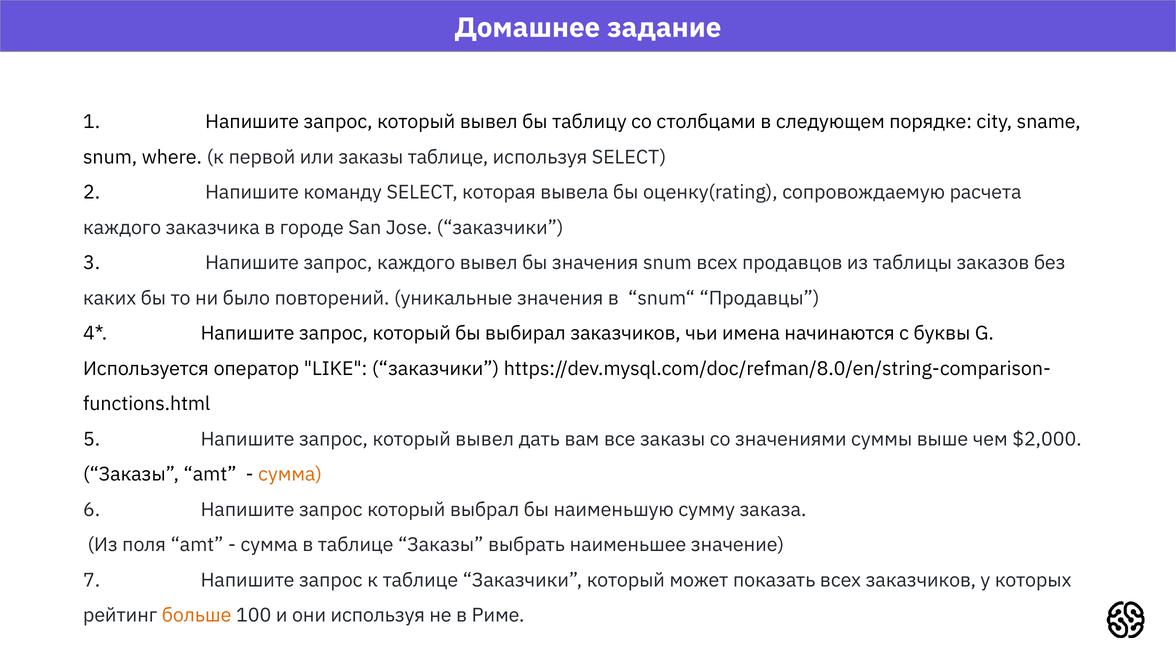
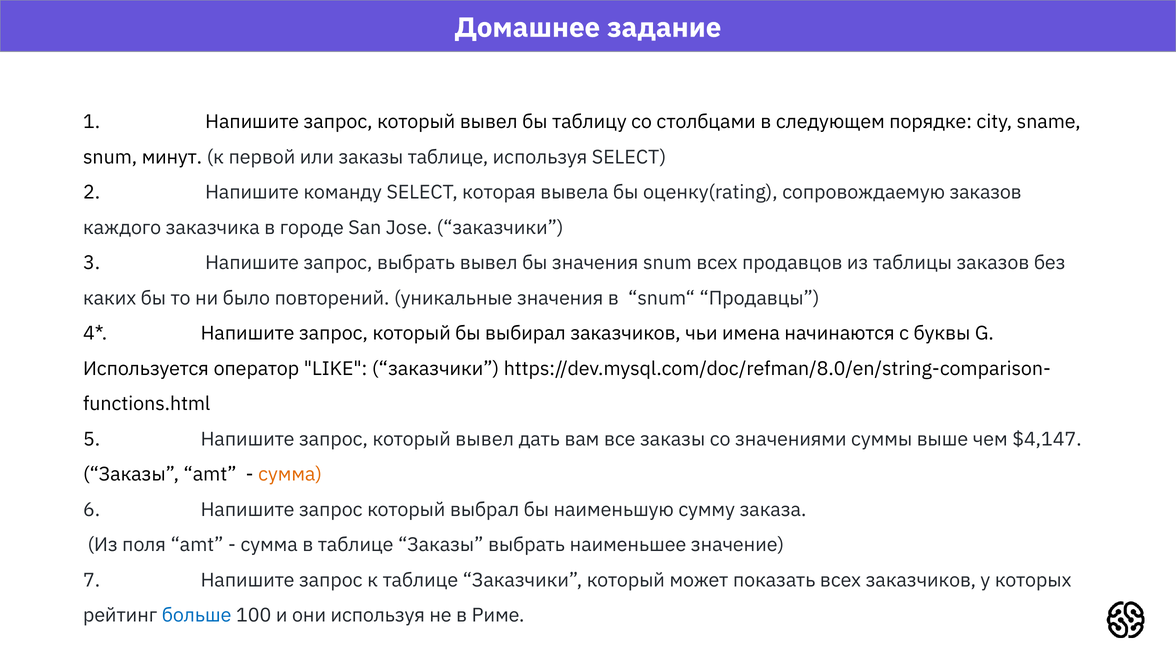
where: where -> минут (172, 157)
сопровождаемую расчета: расчета -> заказов (986, 193)
запрос каждого: каждого -> выбрать (416, 263)
$2,000: $2,000 -> $4,147 (1047, 440)
больше colour: orange -> blue (197, 616)
